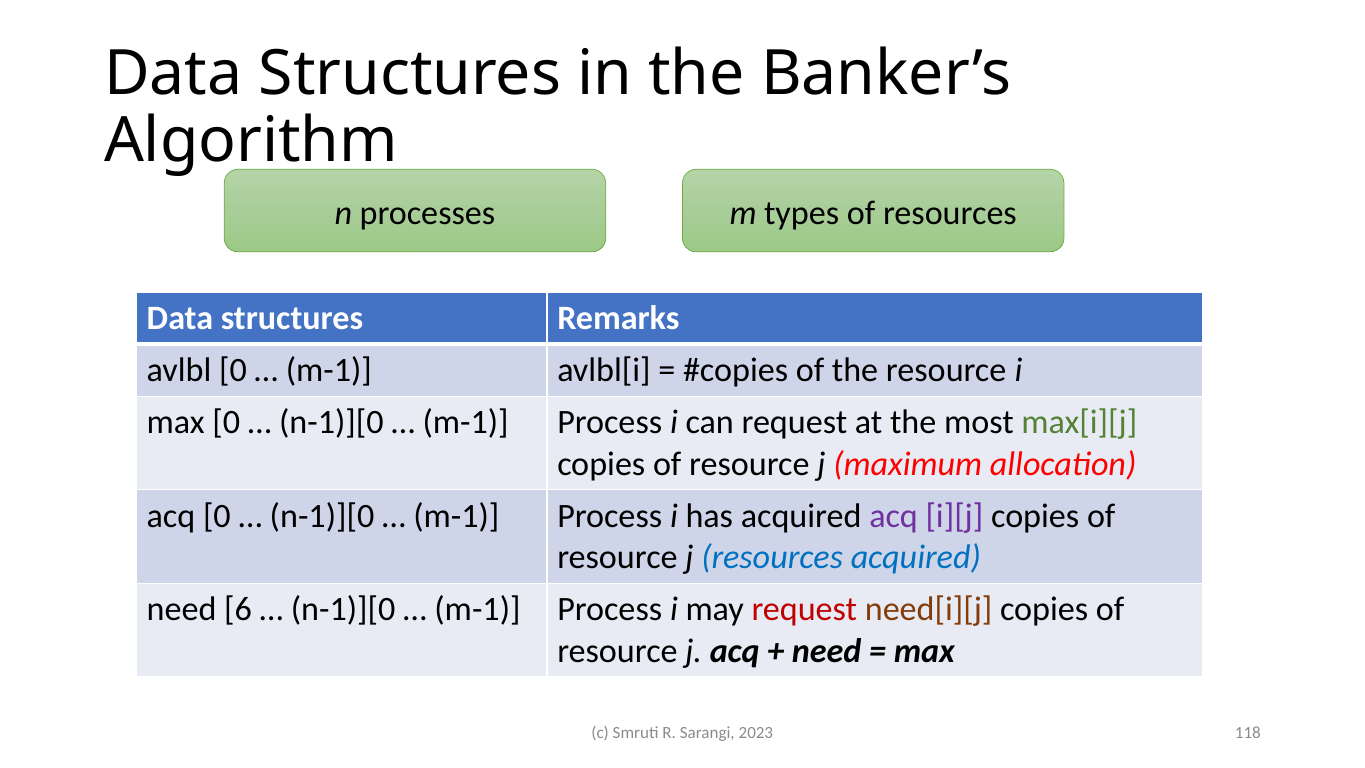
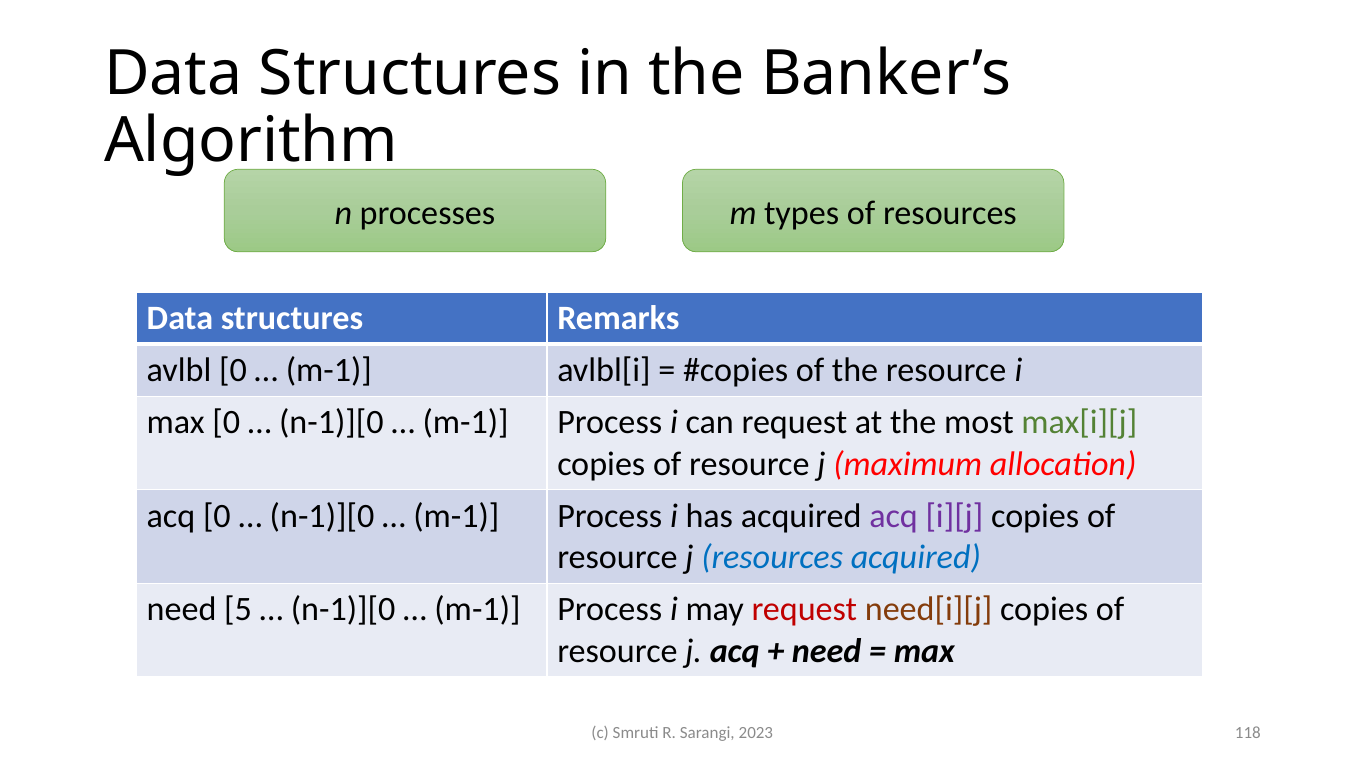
6: 6 -> 5 (238, 609)
